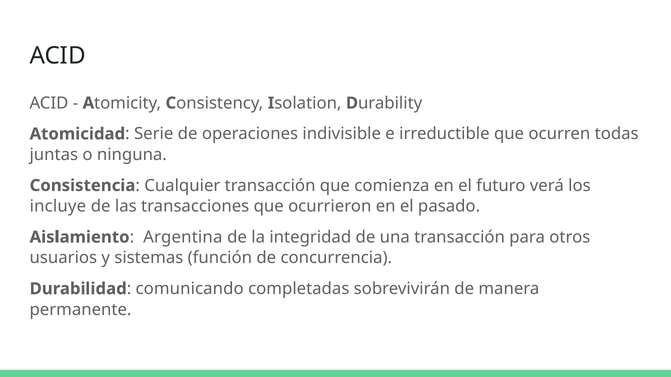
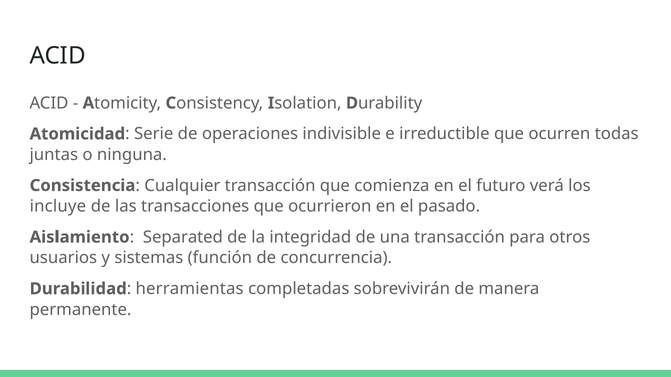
Argentina: Argentina -> Separated (183, 237)
comunicando: comunicando -> herramientas (190, 289)
